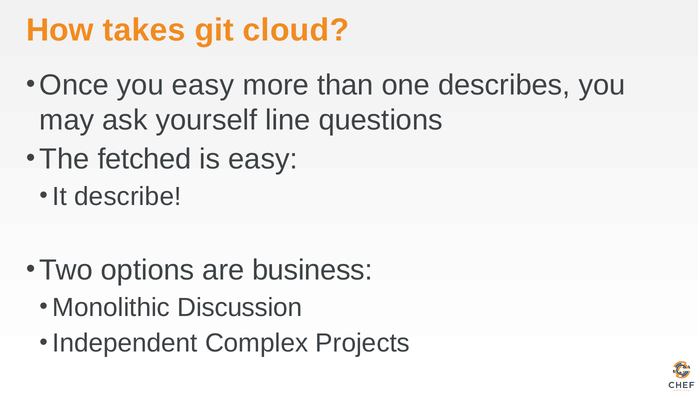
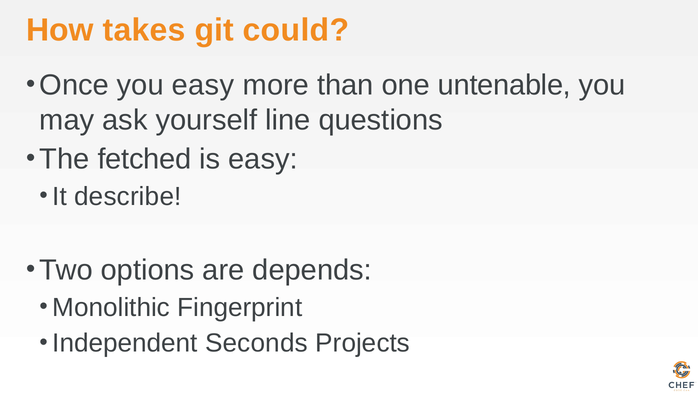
cloud: cloud -> could (296, 30)
describes: describes -> untenable (504, 85)
business: business -> depends (312, 270)
Discussion: Discussion -> Fingerprint (240, 307)
Complex: Complex -> Seconds (257, 343)
